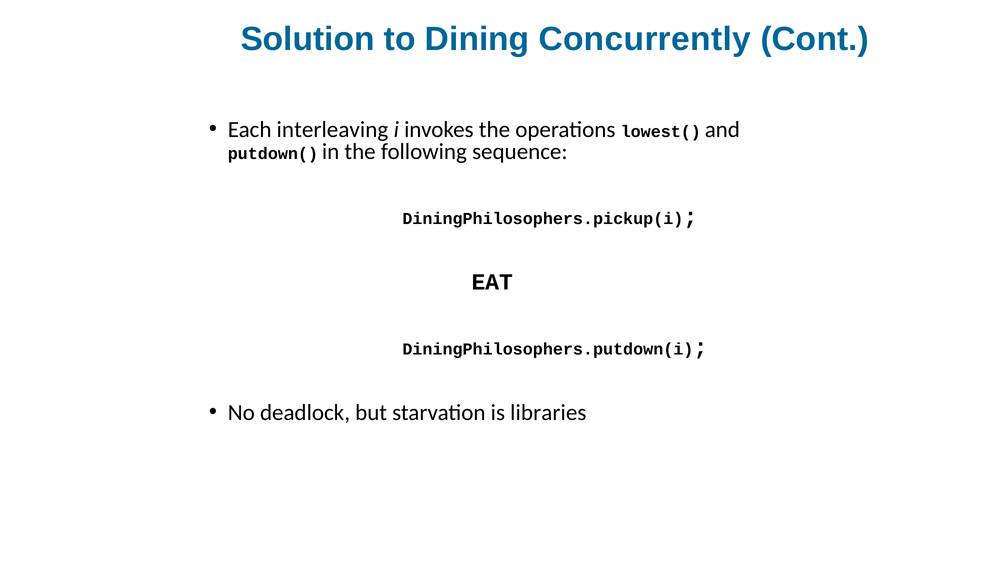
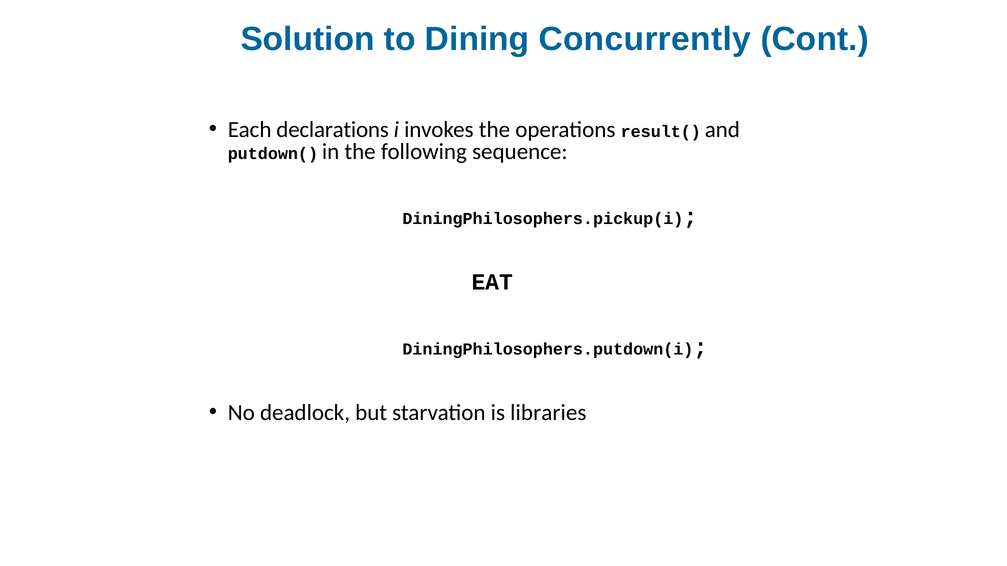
interleaving: interleaving -> declarations (333, 130)
lowest(: lowest( -> result( (661, 132)
